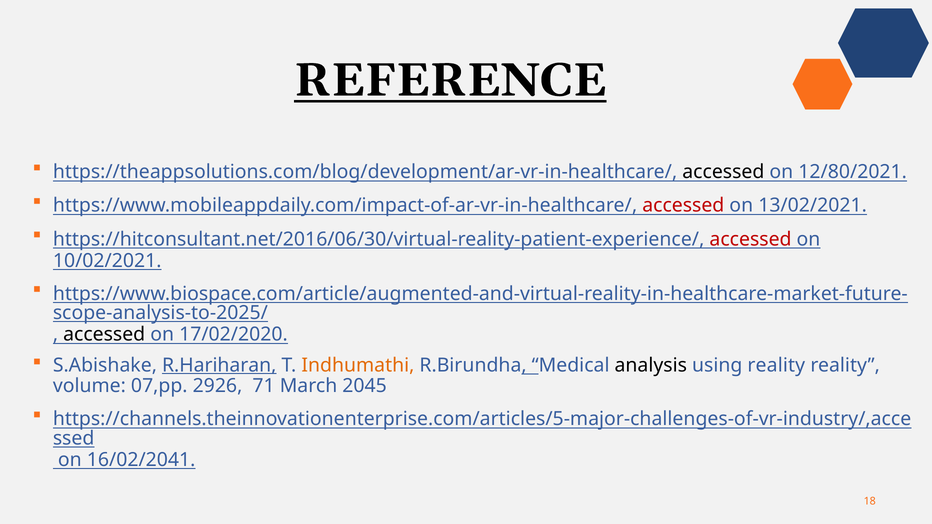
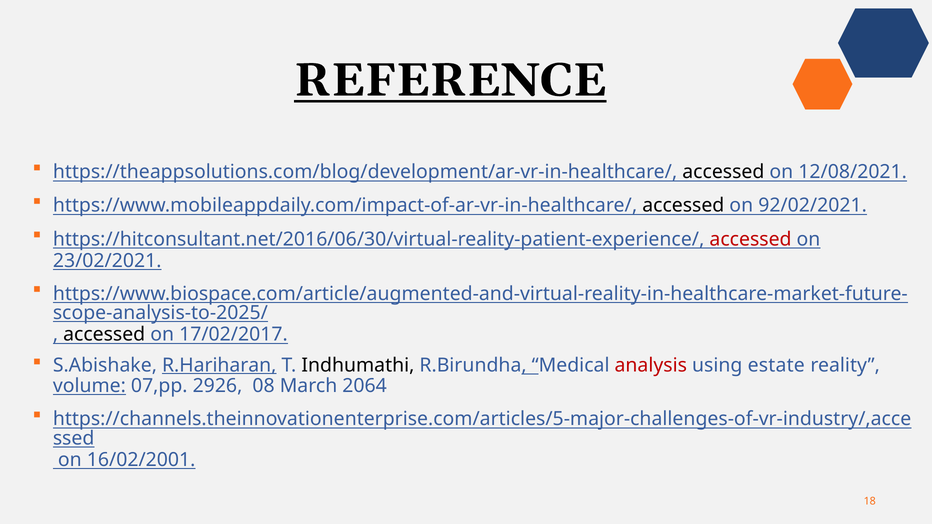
12/80/2021: 12/80/2021 -> 12/08/2021 (853, 172)
accessed colour: red -> black (683, 206)
13/02/2021: 13/02/2021 -> 92/02/2021 (813, 206)
10/02/2021: 10/02/2021 -> 23/02/2021 (107, 261)
17/02/2020: 17/02/2020 -> 17/02/2017 (233, 335)
Indhumathi colour: orange -> black (358, 365)
analysis colour: black -> red (651, 365)
using reality: reality -> estate (776, 365)
volume underline: none -> present (89, 386)
71: 71 -> 08 (264, 386)
2045: 2045 -> 2064 (365, 386)
16/02/2041: 16/02/2041 -> 16/02/2001 (141, 460)
